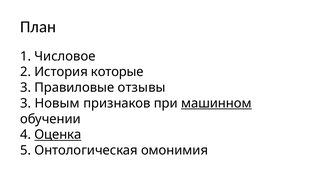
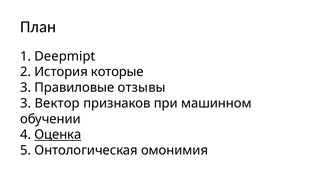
Числовое: Числовое -> Deepmipt (65, 56)
Новым: Новым -> Вектор (57, 103)
машинном underline: present -> none (216, 103)
